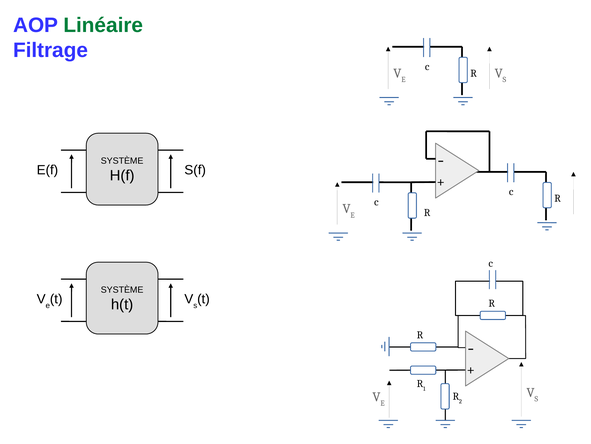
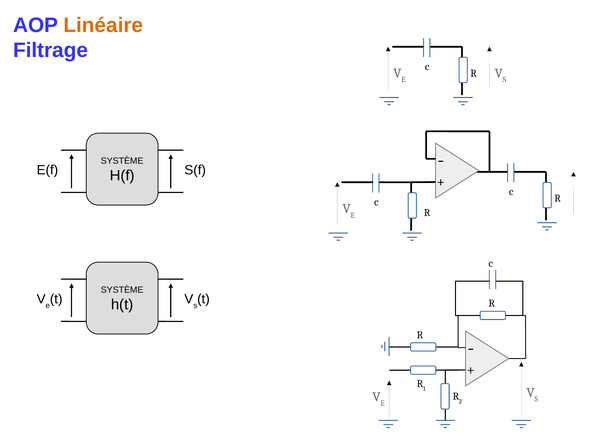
Linéaire colour: green -> orange (103, 25)
